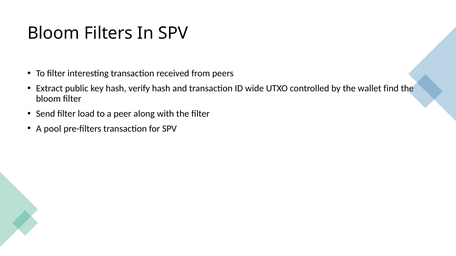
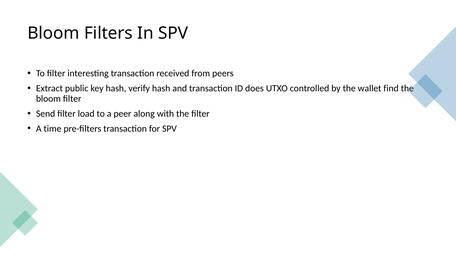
wide: wide -> does (254, 89)
pool: pool -> time (53, 129)
